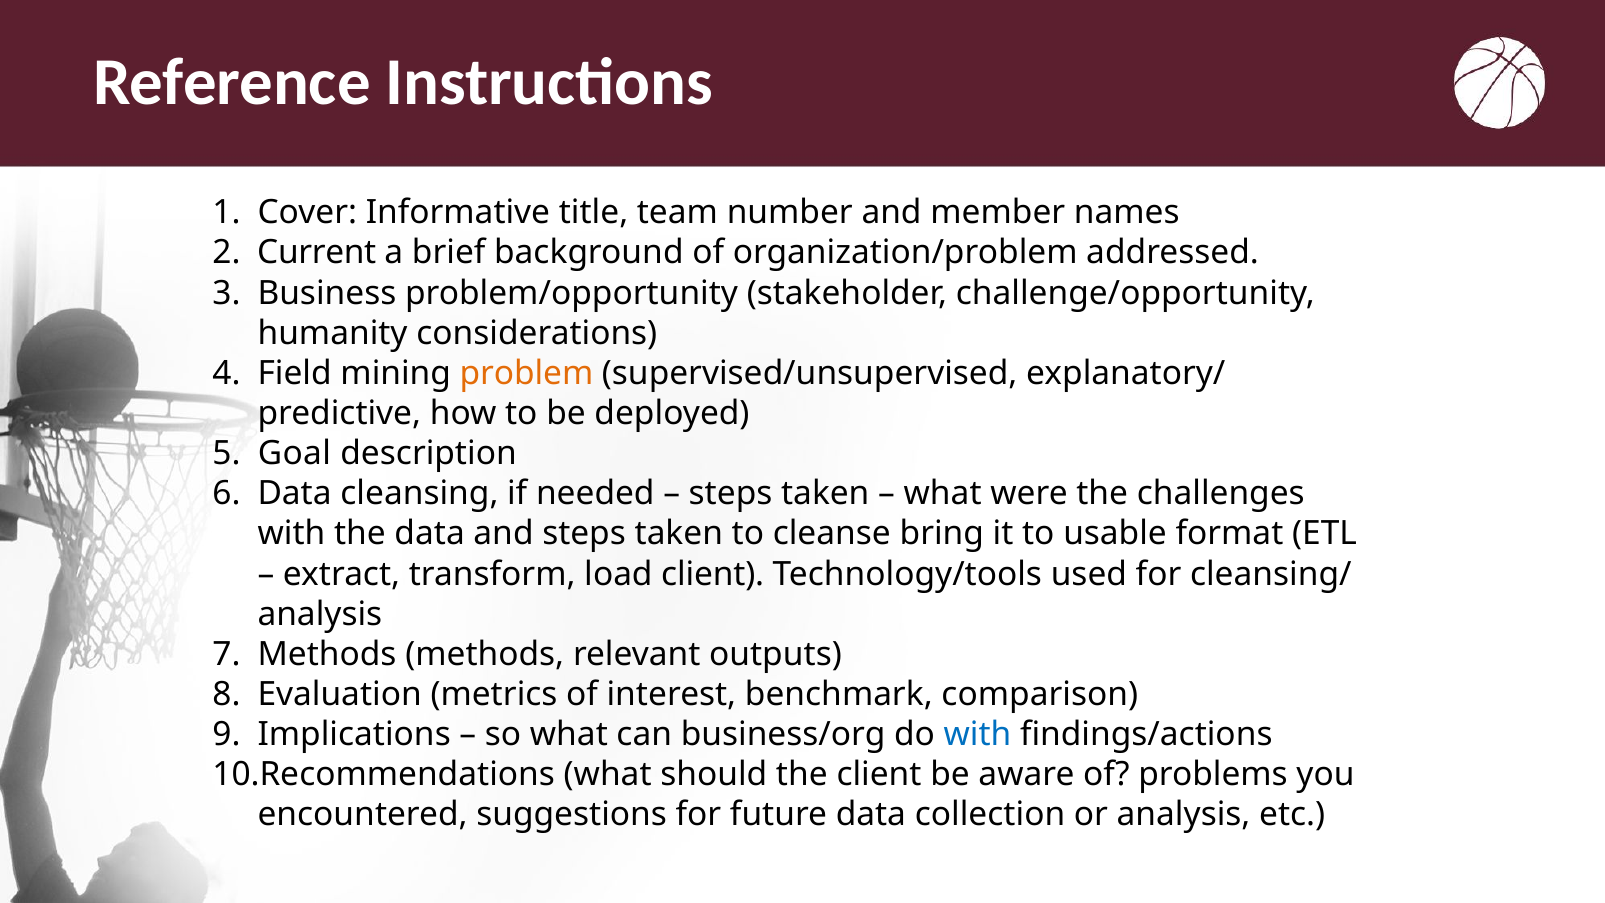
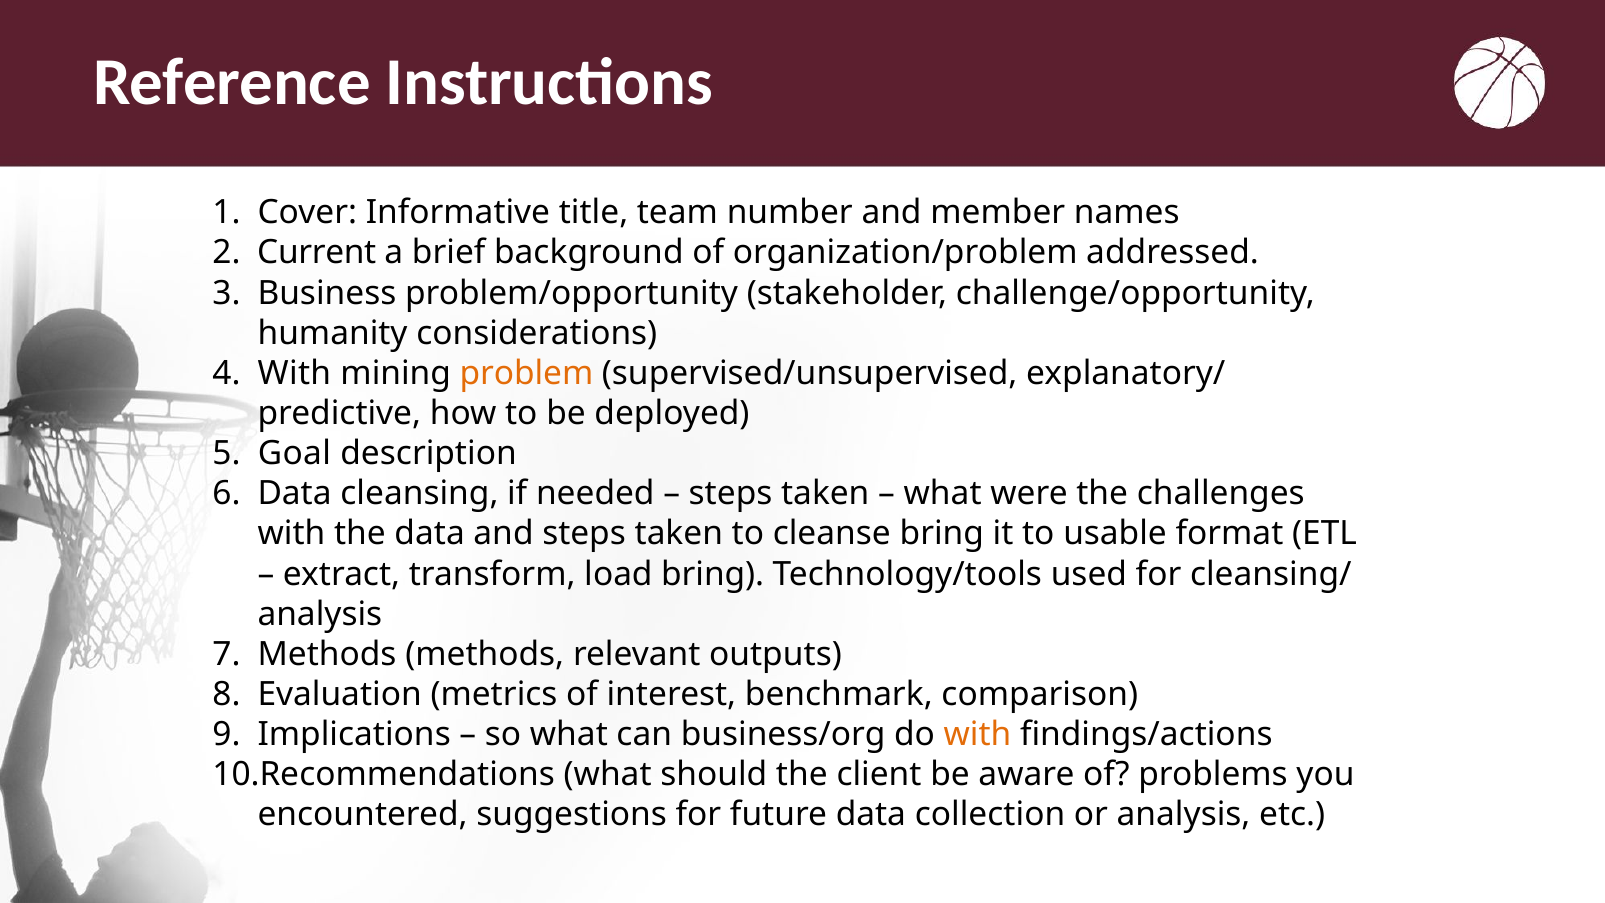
Field: Field -> With (294, 373)
load client: client -> bring (713, 574)
with colour: blue -> orange (977, 735)
